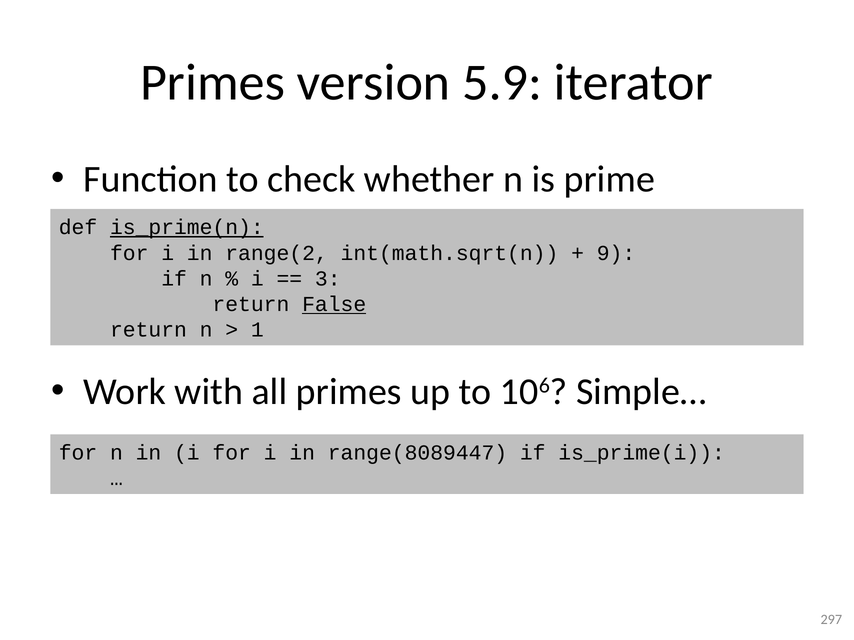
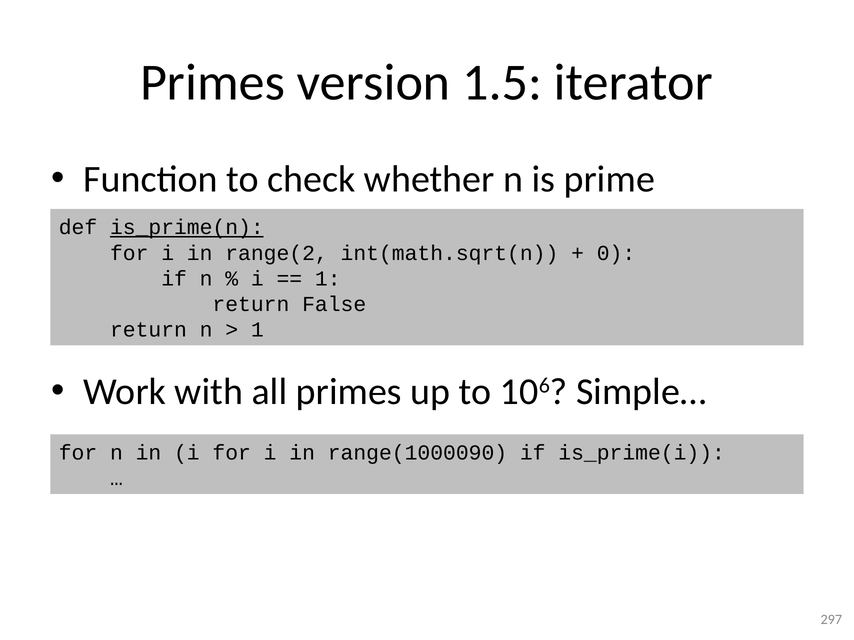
5.9: 5.9 -> 1.5 (502, 83)
9: 9 -> 0 (616, 253)
3: 3 -> 1 (328, 279)
False underline: present -> none (334, 304)
range(8089447: range(8089447 -> range(1000090 (417, 453)
